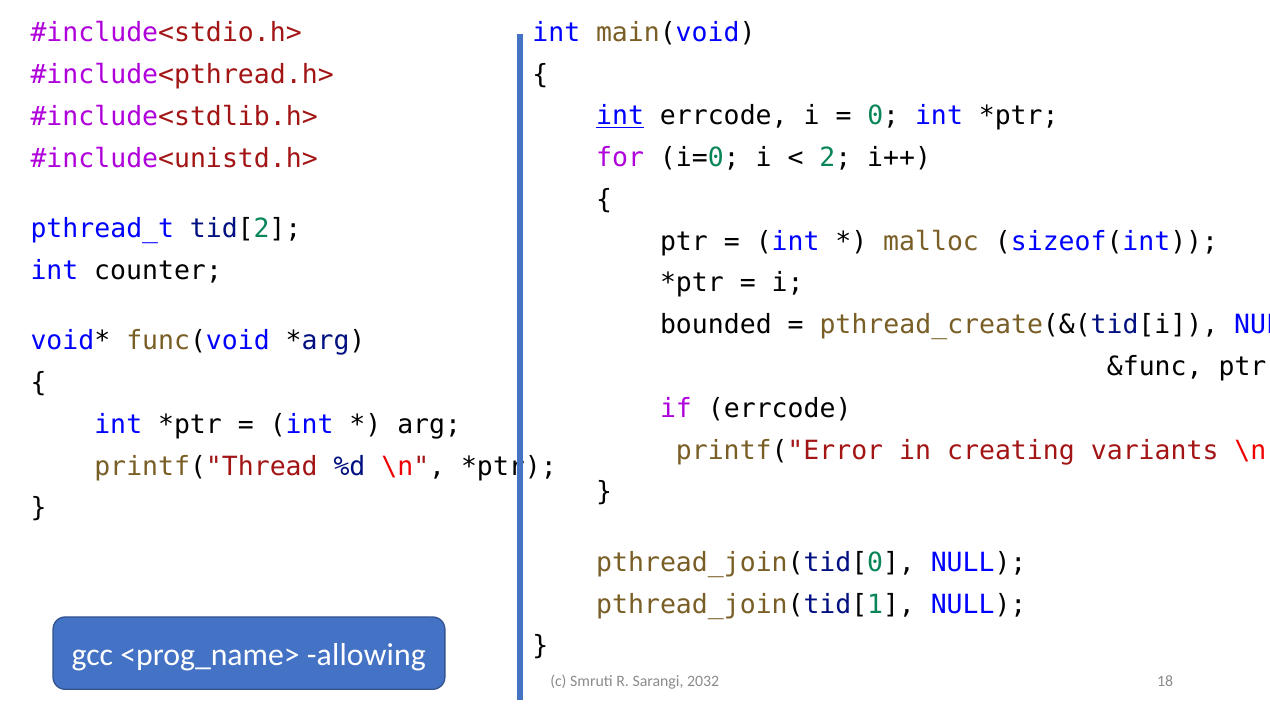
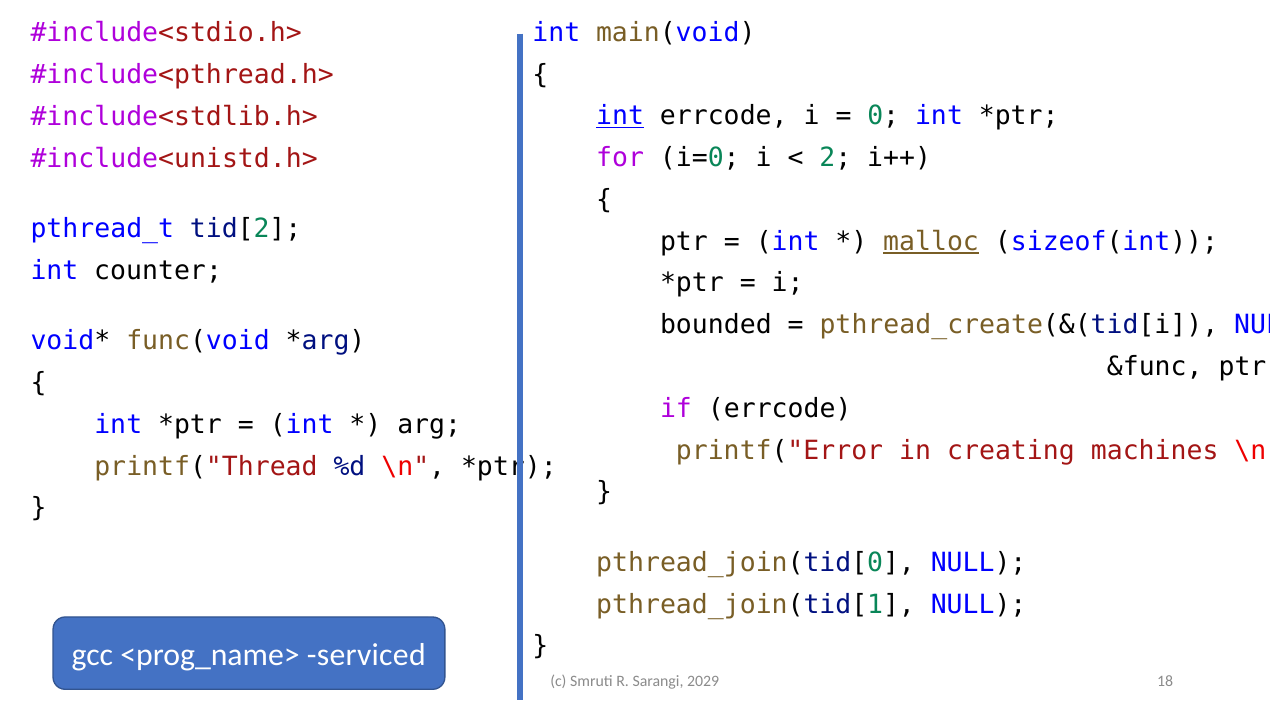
malloc underline: none -> present (931, 242)
variants: variants -> machines (1155, 451)
allowing: allowing -> serviced (366, 656)
2032: 2032 -> 2029 (703, 682)
